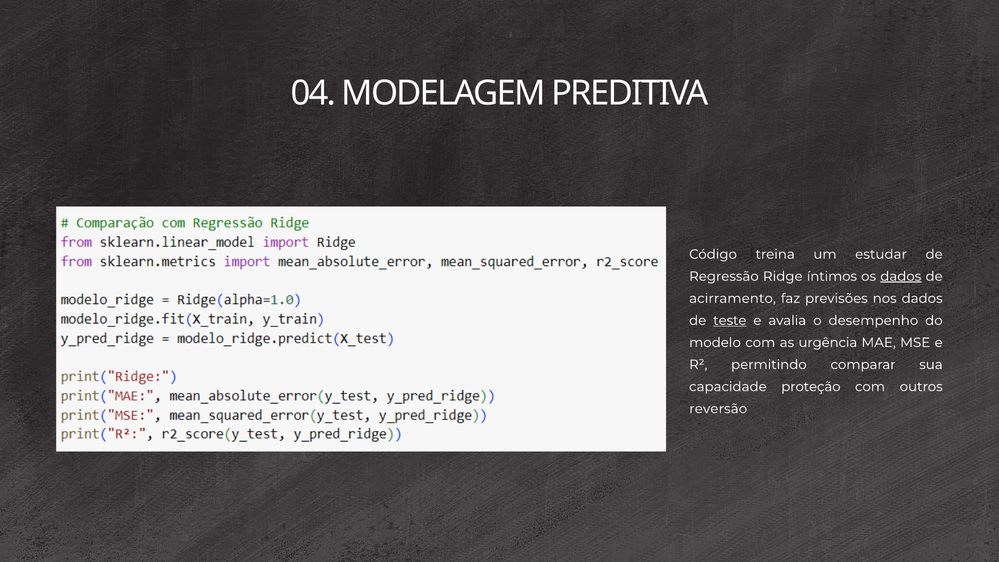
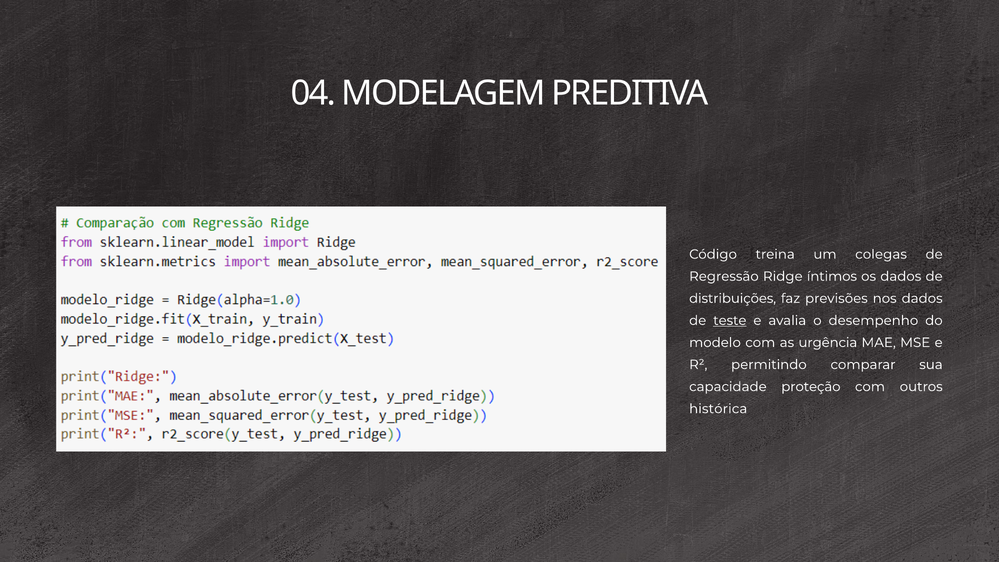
estudar: estudar -> colegas (881, 254)
dados underline: present -> none (901, 276)
acirramento: acirramento -> distribuições (733, 298)
reversão: reversão -> histórica (718, 409)
